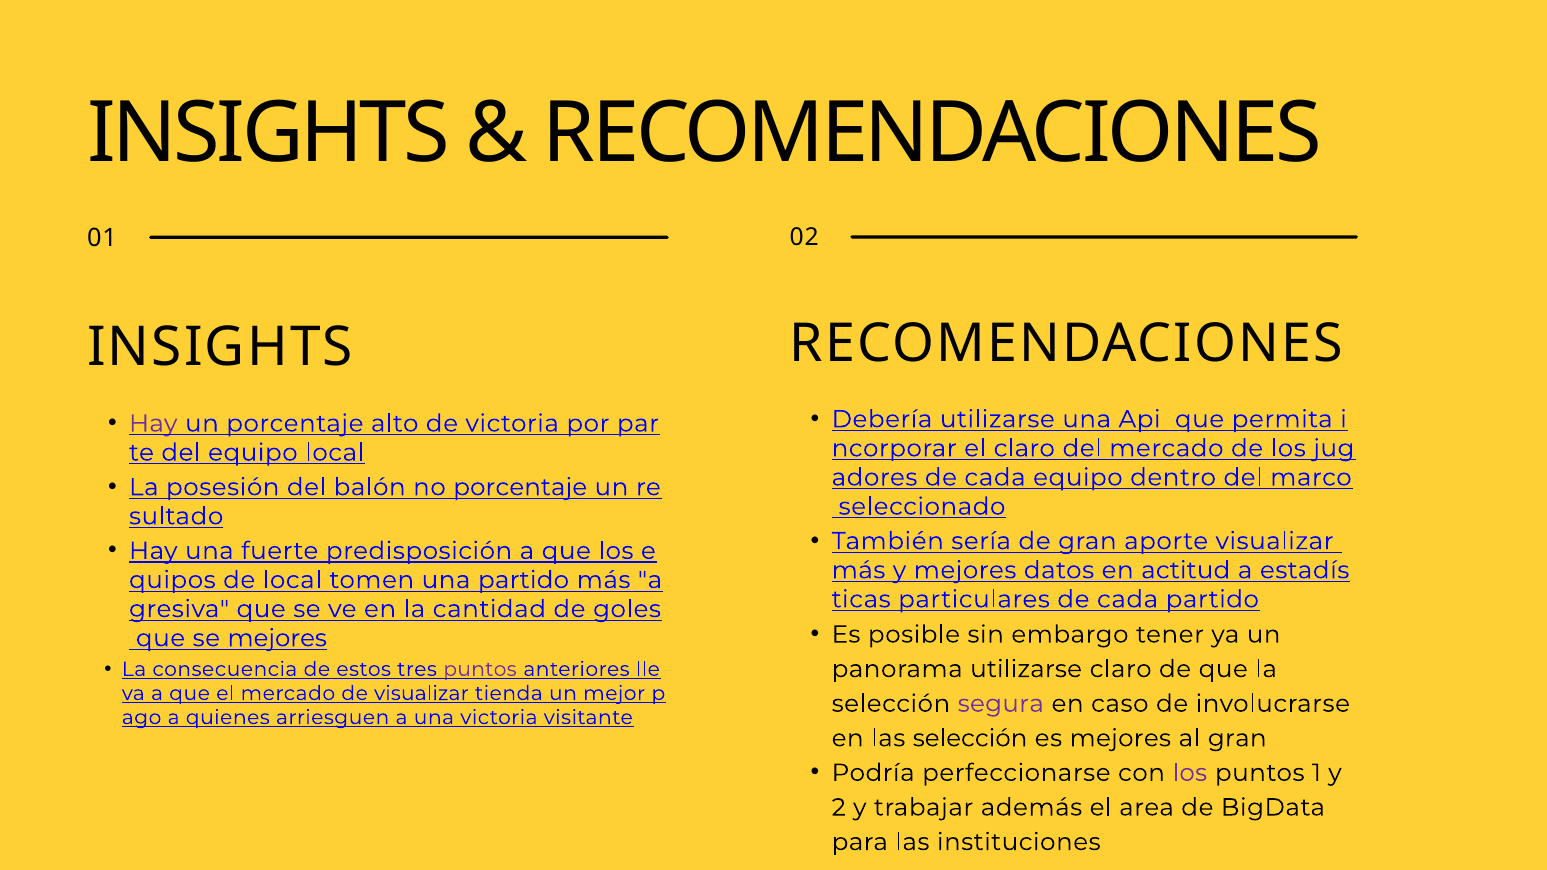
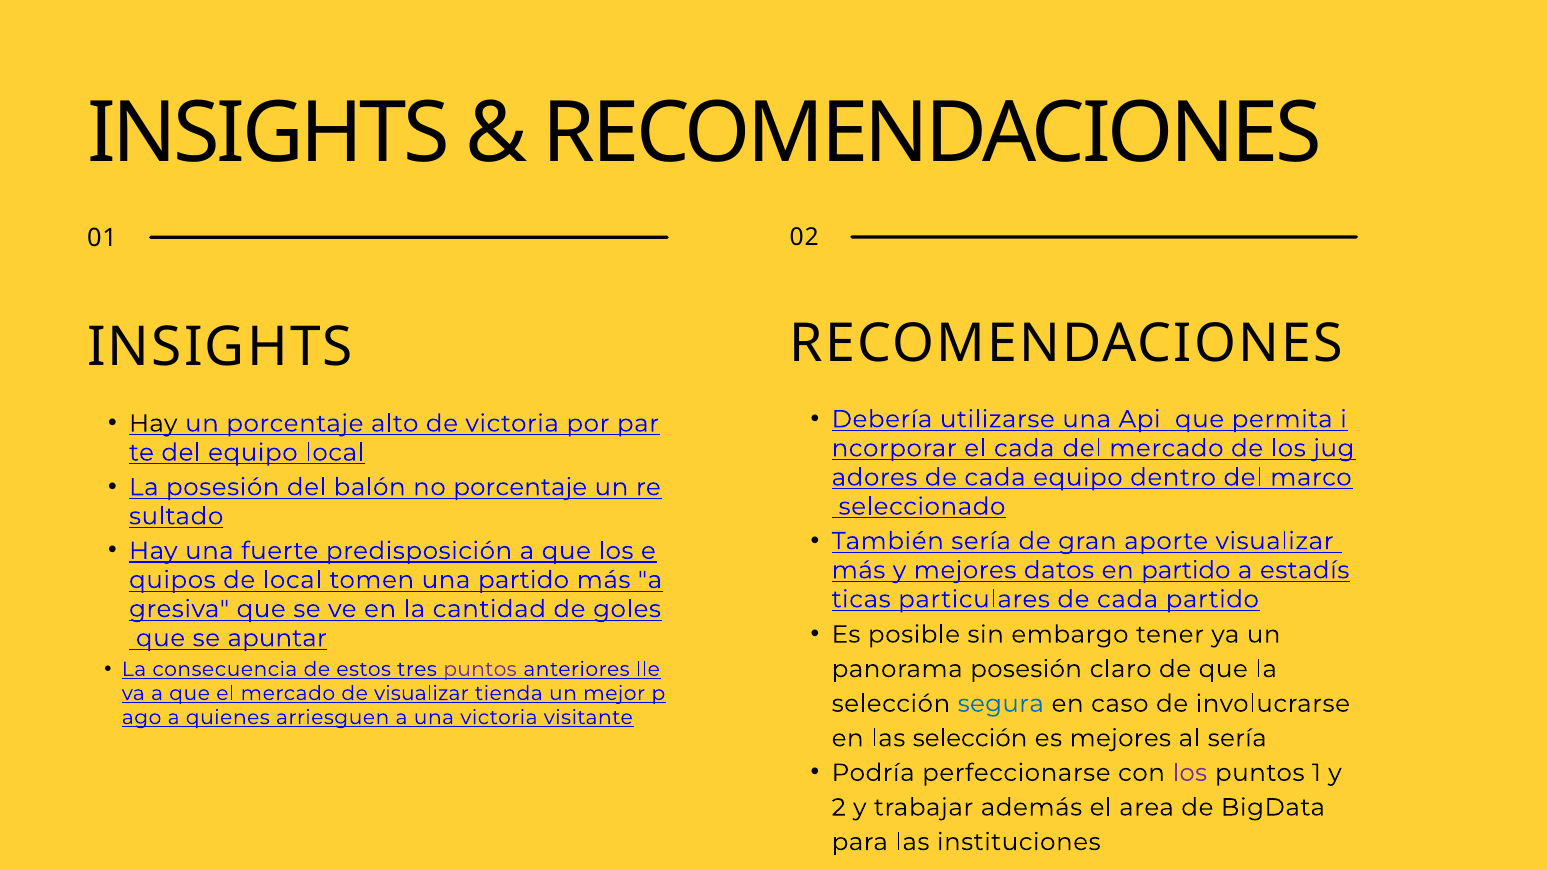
Hay colour: purple -> black (153, 424)
el claro: claro -> cada (1024, 448)
en actitud: actitud -> partido (1186, 570)
se mejores: mejores -> apuntar (277, 638)
panorama utilizarse: utilizarse -> posesión (1026, 669)
segura colour: purple -> blue (1001, 704)
al gran: gran -> sería (1237, 738)
